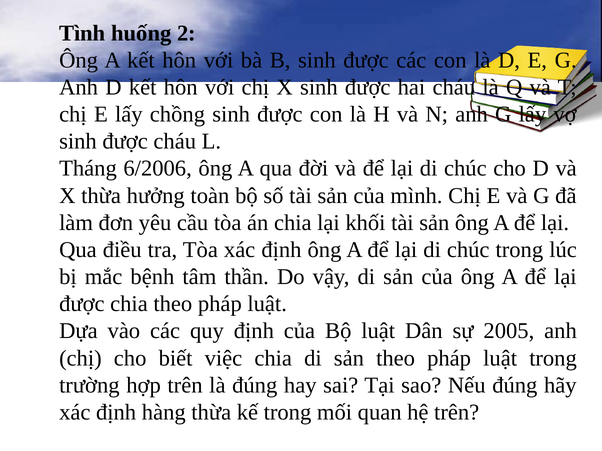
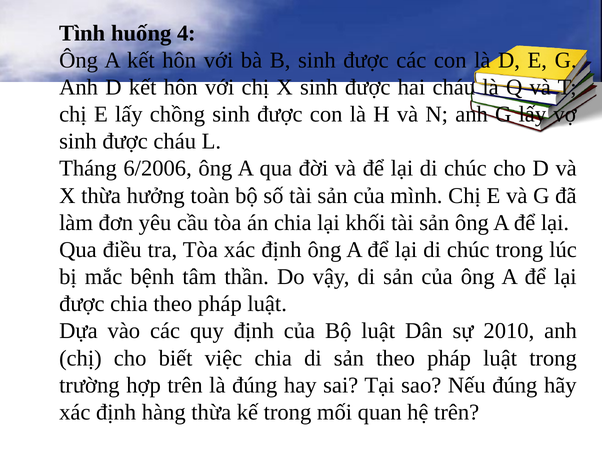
2: 2 -> 4 (186, 33)
2005: 2005 -> 2010 (509, 331)
